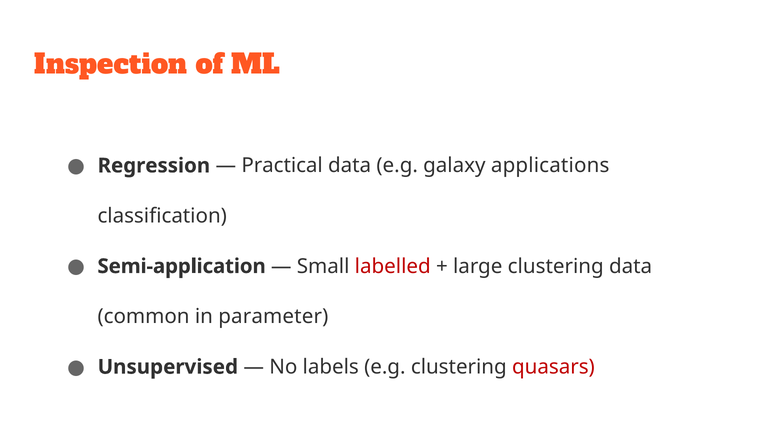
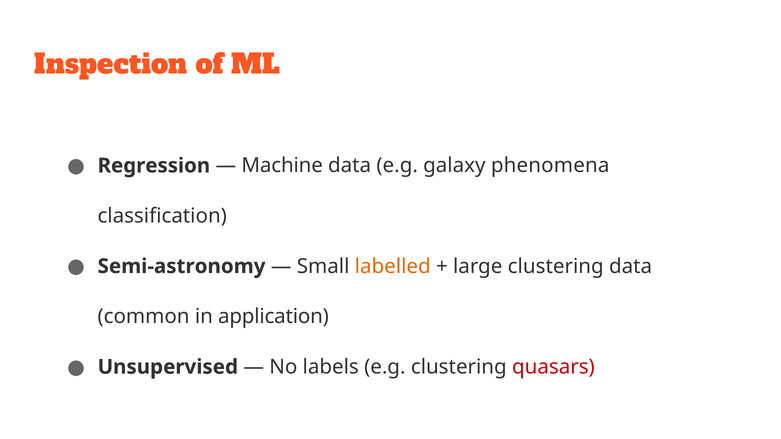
Practical: Practical -> Machine (282, 166)
applications: applications -> phenomena (550, 166)
Semi-application: Semi-application -> Semi-astronomy (182, 266)
labelled colour: red -> orange (393, 266)
parameter: parameter -> application (273, 317)
